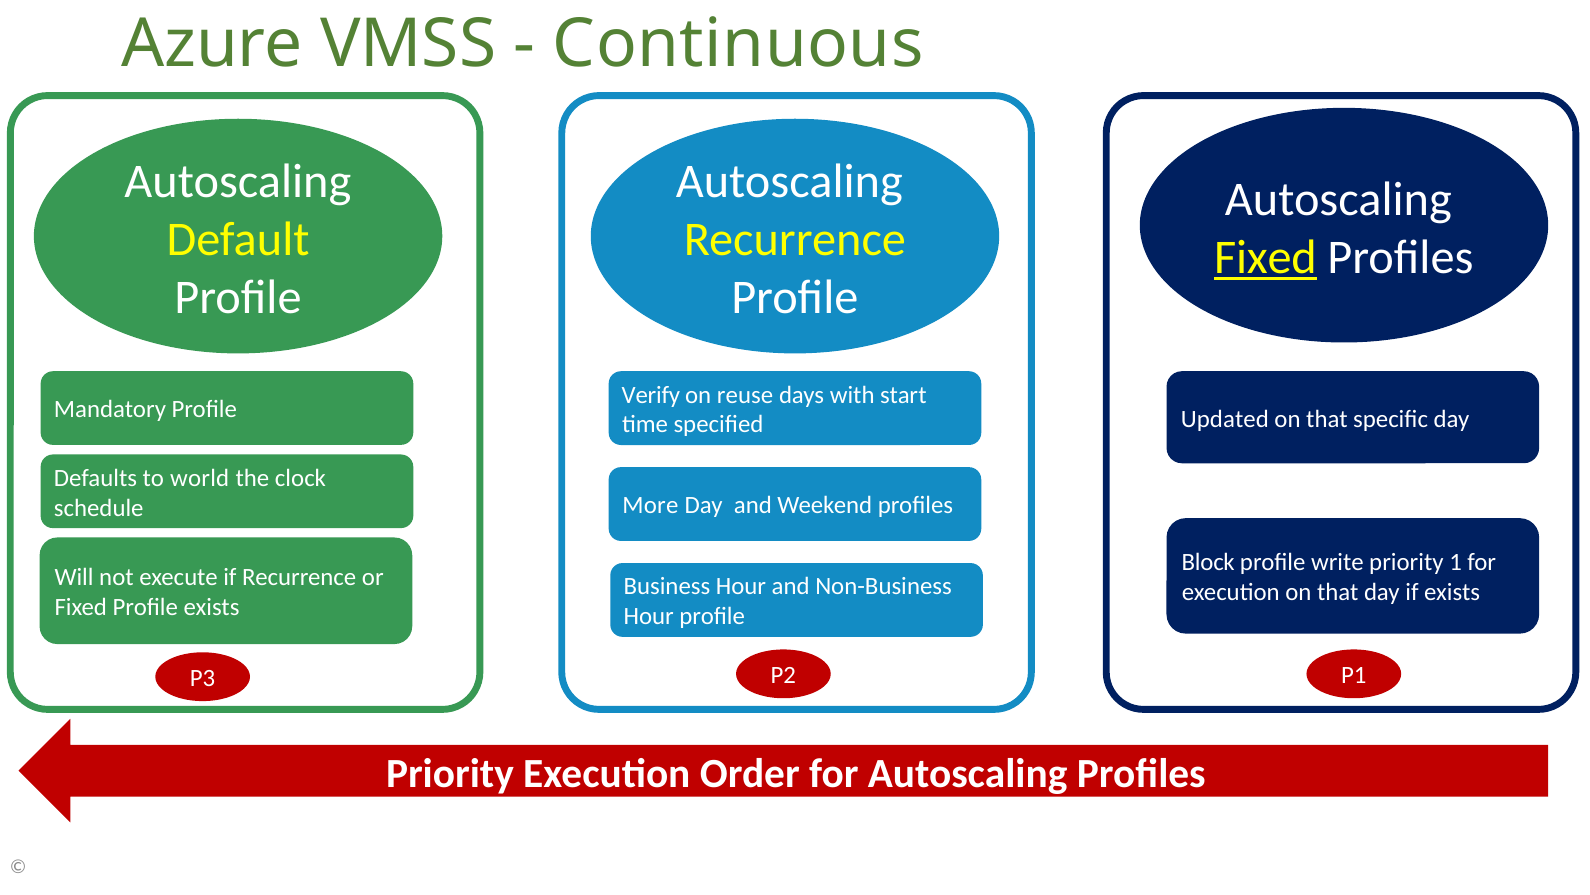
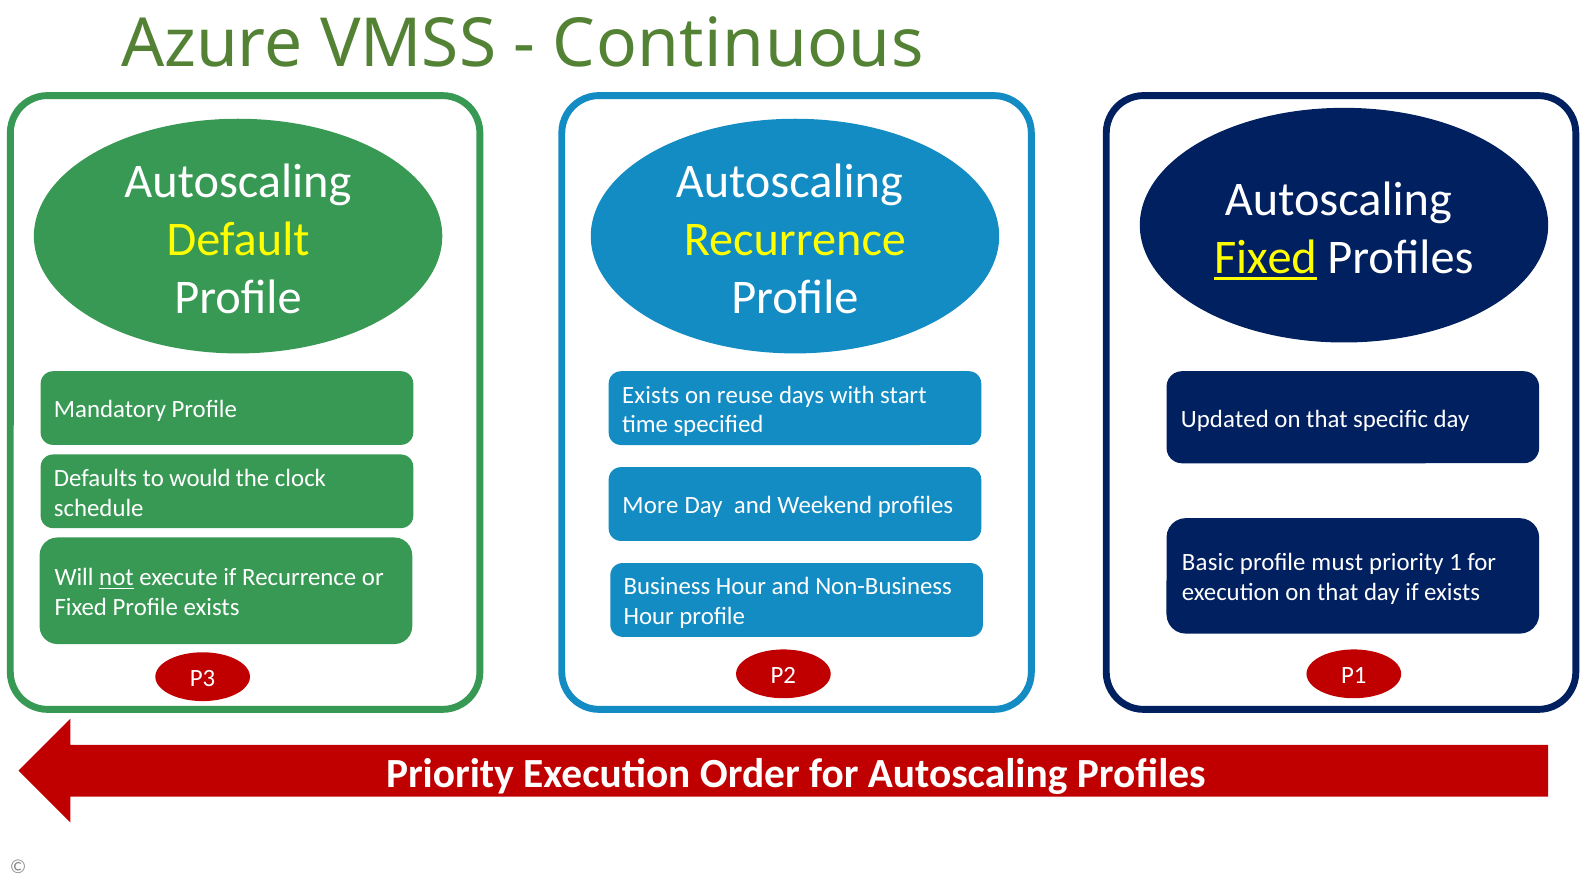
Verify: Verify -> Exists (651, 395)
world: world -> would (200, 478)
Block: Block -> Basic (1208, 562)
write: write -> must (1337, 562)
not underline: none -> present (116, 577)
